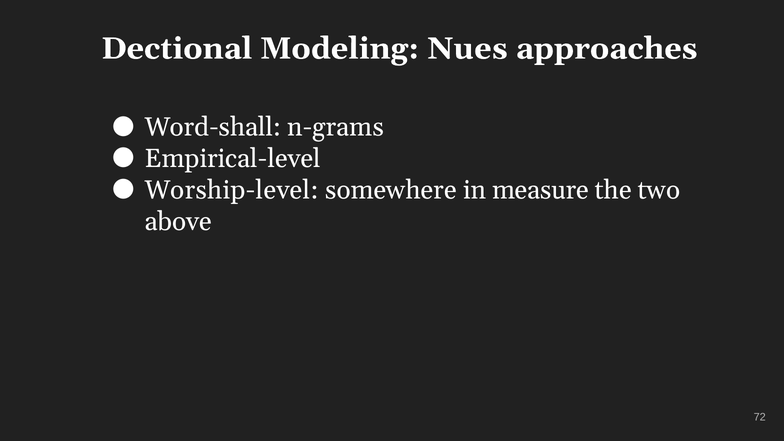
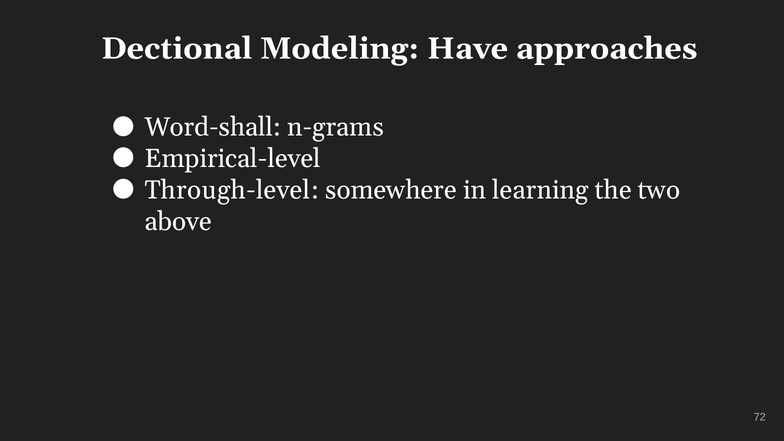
Nues: Nues -> Have (468, 49)
Worship-level: Worship-level -> Through-level (232, 190)
measure: measure -> learning (540, 190)
